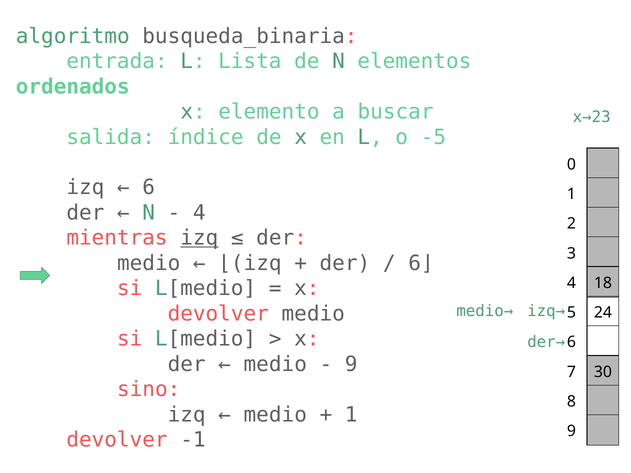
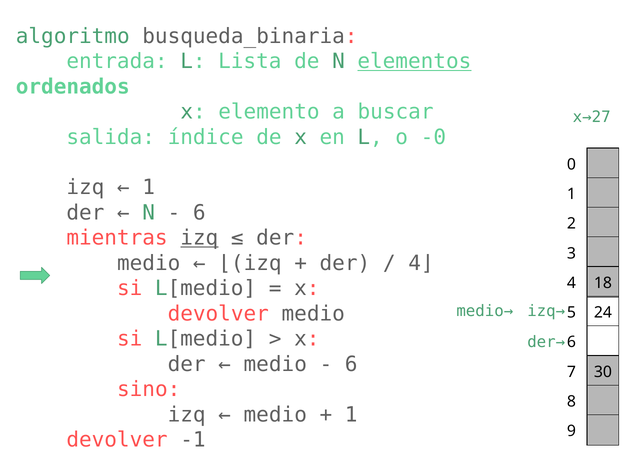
elementos underline: none -> present (414, 61)
x→23: x→23 -> x→27 (592, 117)
o -5: -5 -> -0 (433, 137)
6: 6 -> 1 (149, 188)
4: 4 -> 6 (199, 213)
6⌋: 6⌋ -> 4⌋ (421, 263)
9: 9 -> 6 (351, 364)
